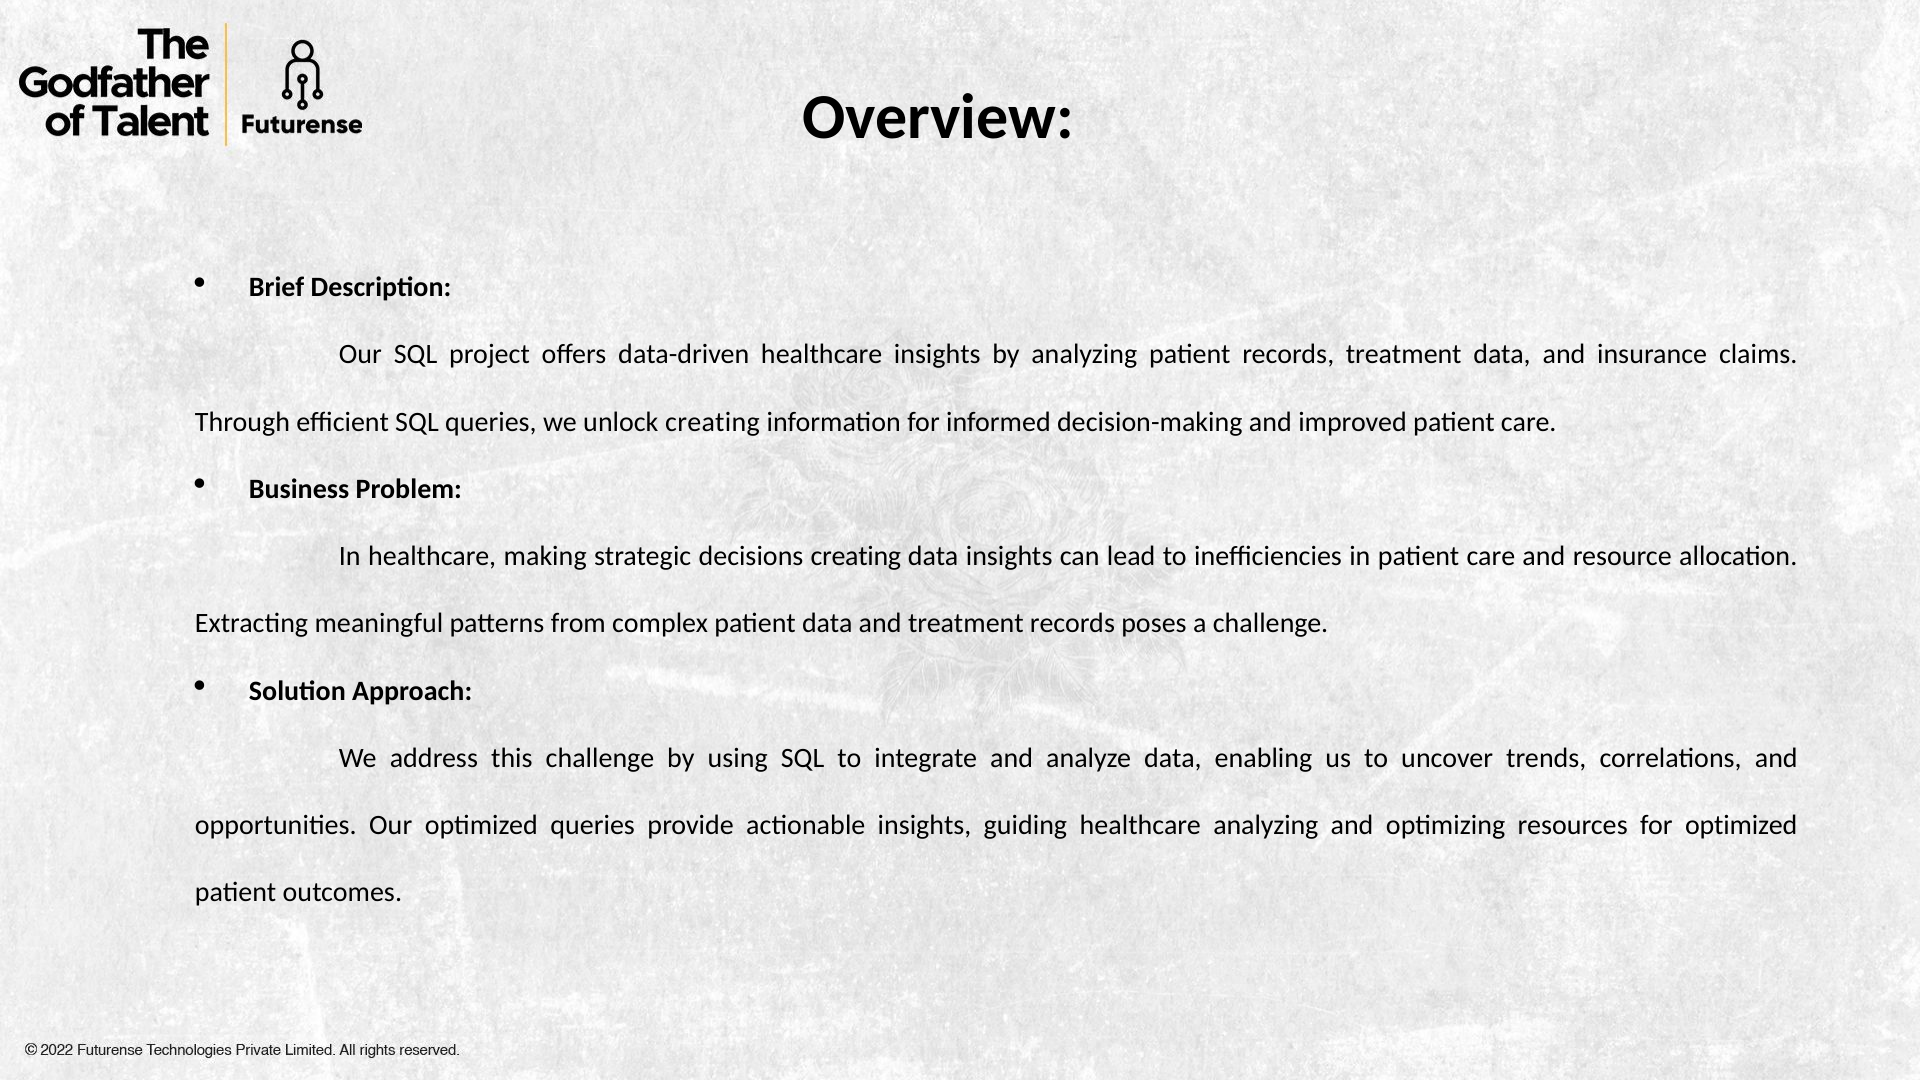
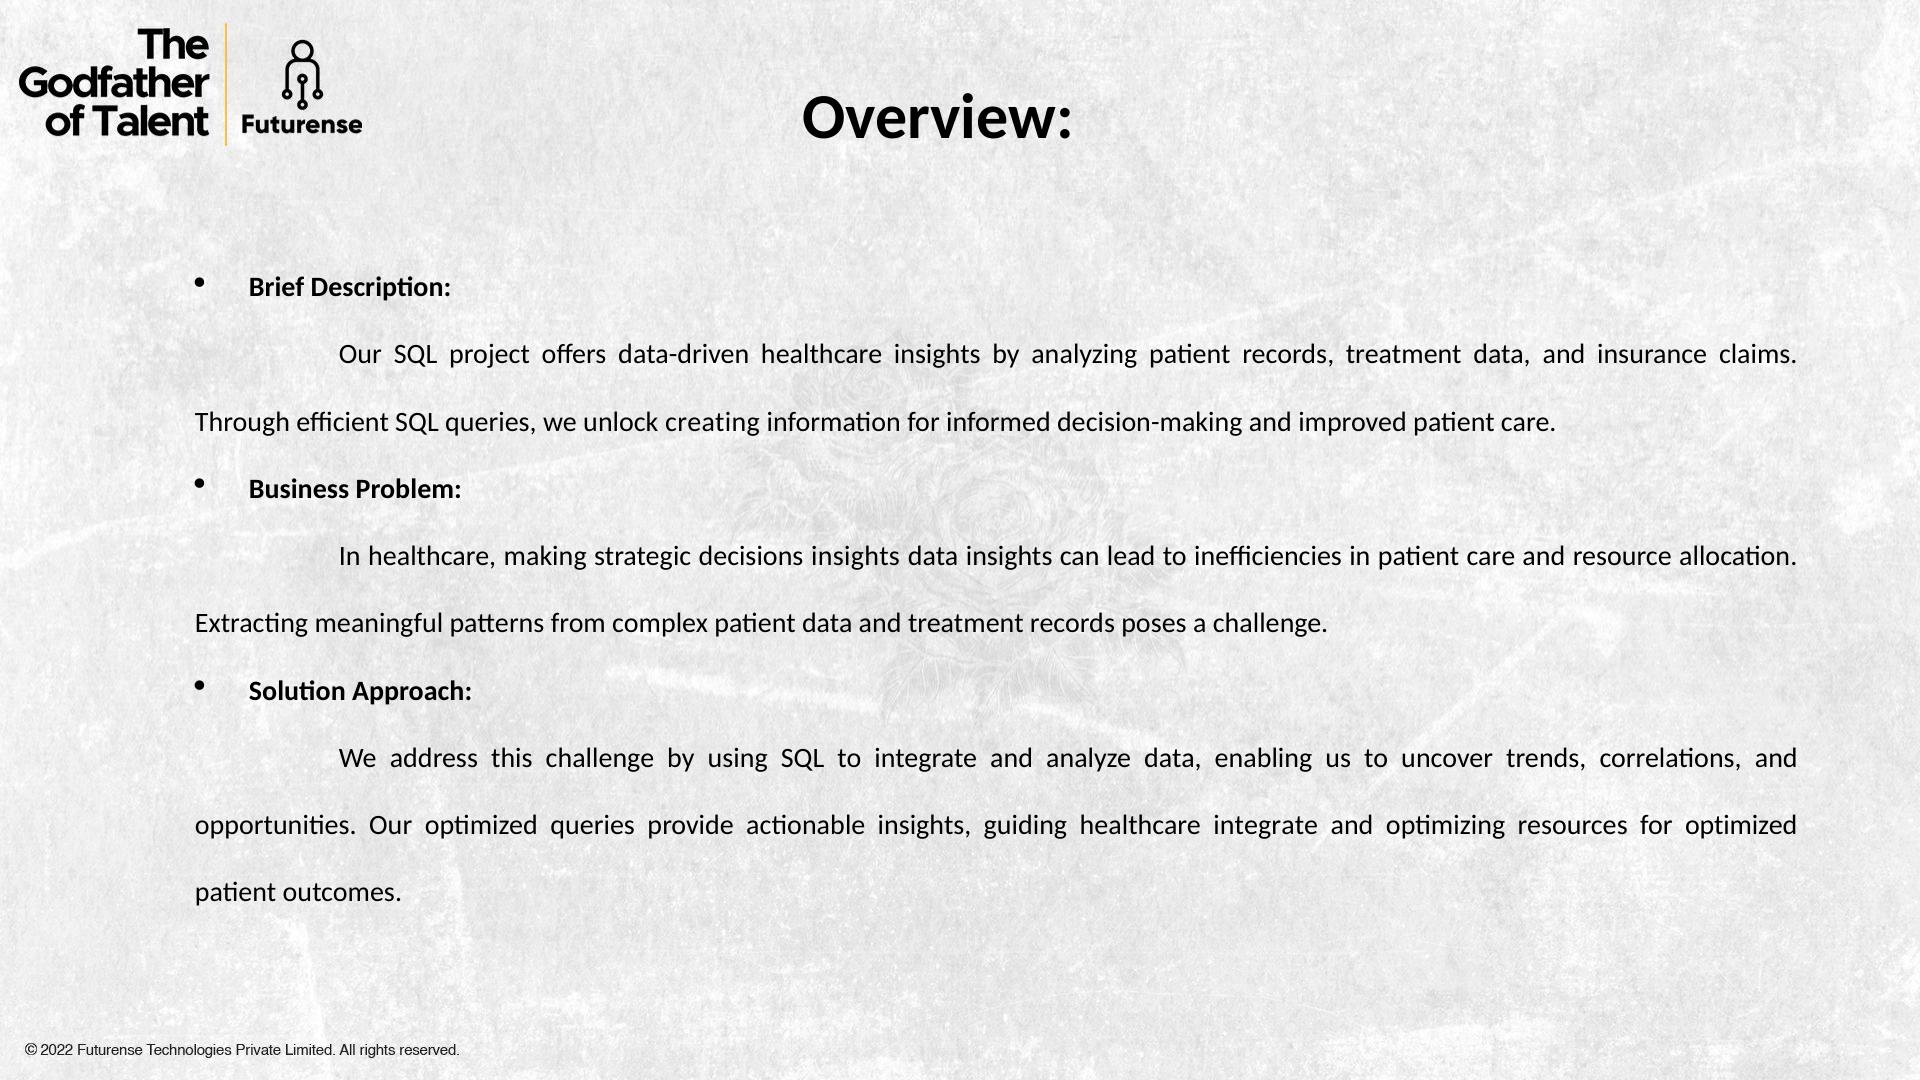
decisions creating: creating -> insights (856, 556)
healthcare analyzing: analyzing -> integrate (1266, 825)
